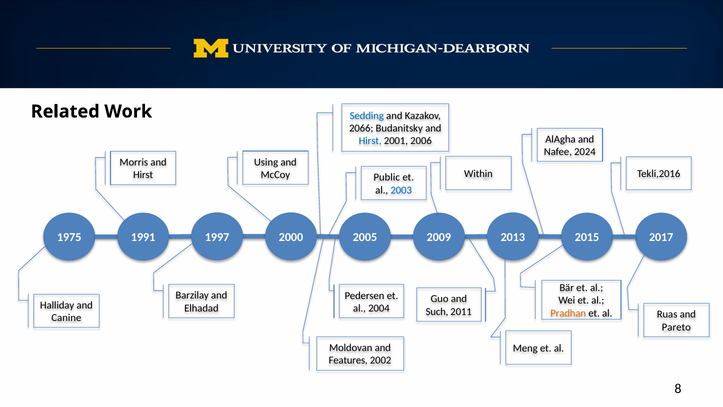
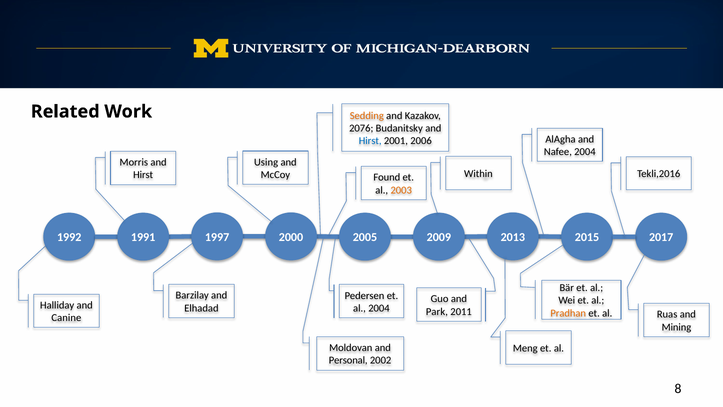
Sedding colour: blue -> orange (367, 116)
2066: 2066 -> 2076 (361, 128)
Nafee 2024: 2024 -> 2004 (585, 152)
Public: Public -> Found (387, 177)
2003 colour: blue -> orange (401, 190)
1975: 1975 -> 1992 (69, 237)
Such: Such -> Park (437, 311)
Pareto: Pareto -> Mining (676, 327)
Features: Features -> Personal (348, 360)
